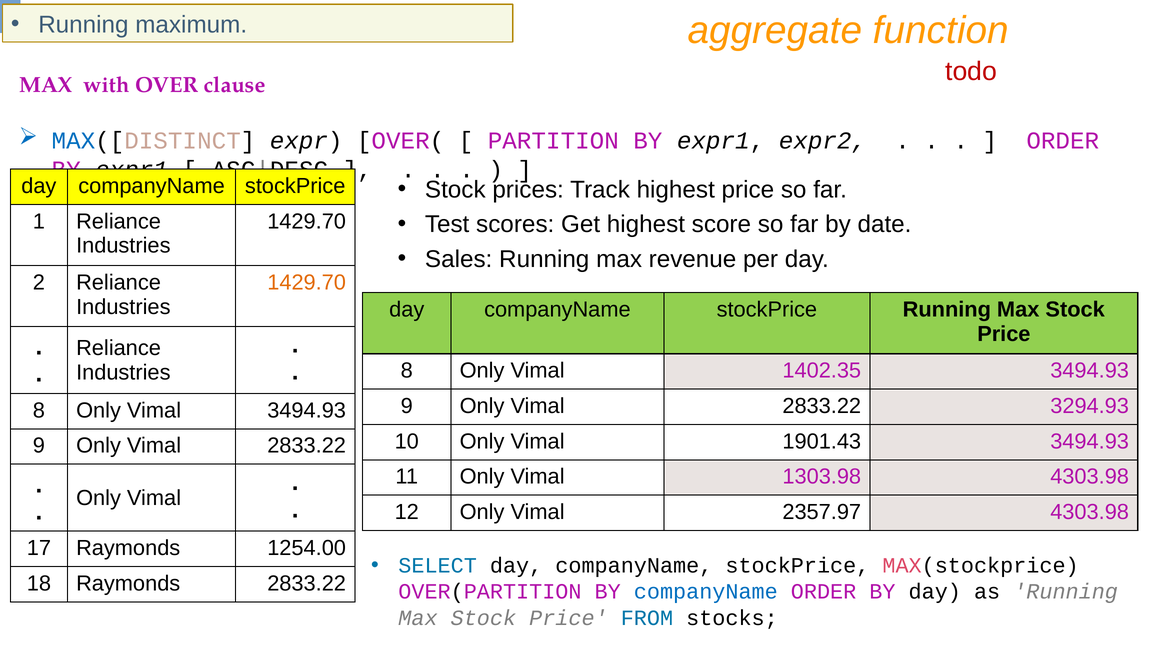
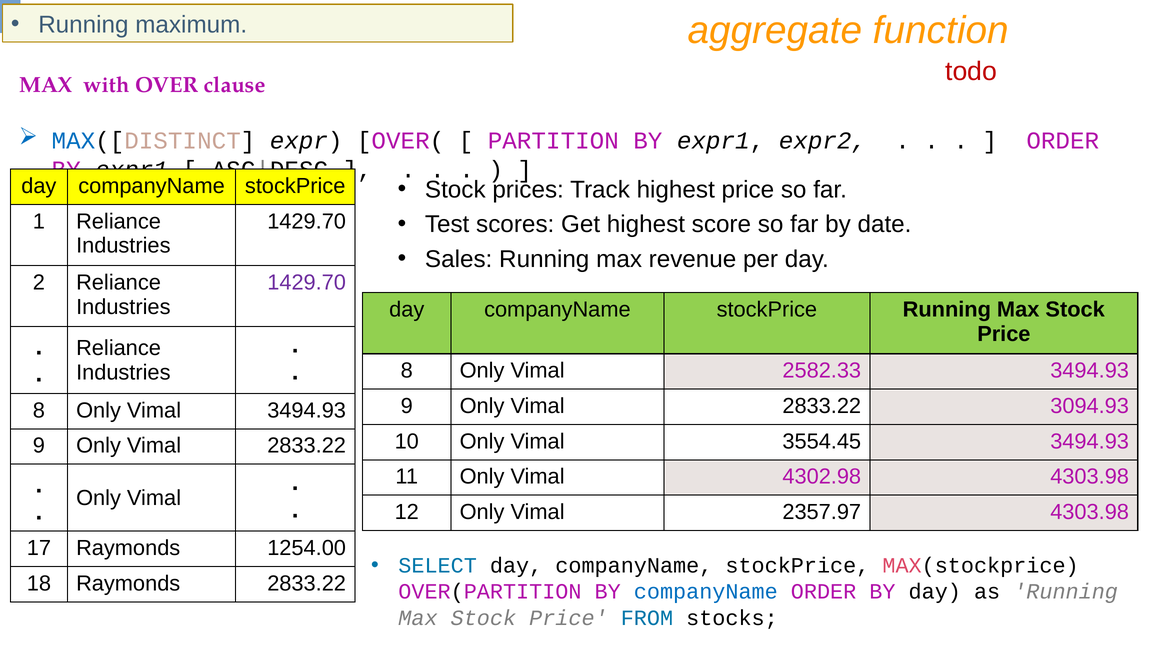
1429.70 colour: orange -> purple (307, 282)
1402.35: 1402.35 -> 2582.33 (822, 371)
3294.93: 3294.93 -> 3094.93 (1090, 406)
1901.43: 1901.43 -> 3554.45 (822, 442)
1303.98: 1303.98 -> 4302.98 (822, 477)
